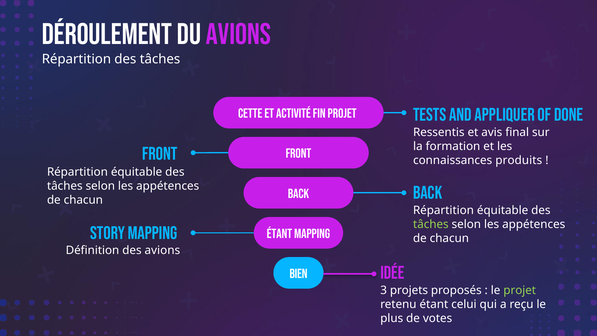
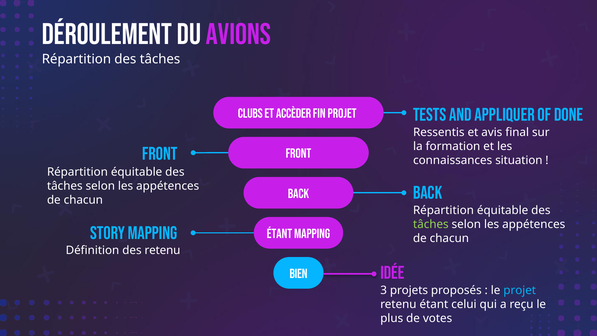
Cette: Cette -> Clubs (250, 113)
activité: activité -> accèder (294, 113)
produits: produits -> situation (519, 160)
des avions: avions -> retenu (162, 250)
projet colour: light green -> light blue (520, 290)
